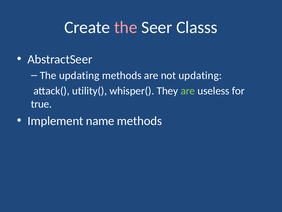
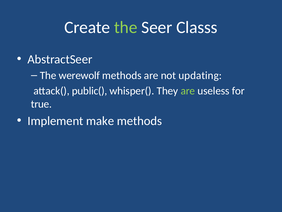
the colour: pink -> light green (126, 27)
The updating: updating -> werewolf (79, 75)
utility(: utility( -> public( (90, 91)
name: name -> make (100, 121)
